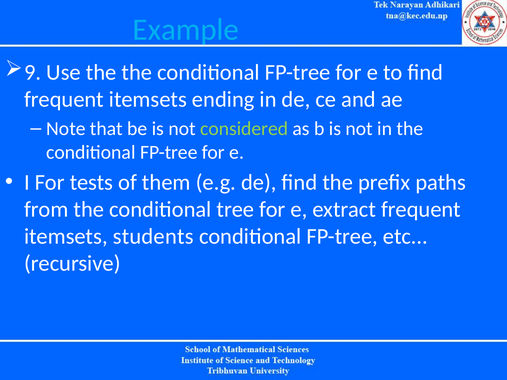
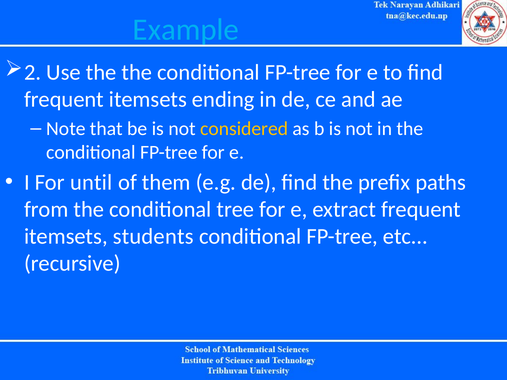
9: 9 -> 2 (33, 73)
considered colour: light green -> yellow (244, 129)
tests: tests -> until (91, 182)
